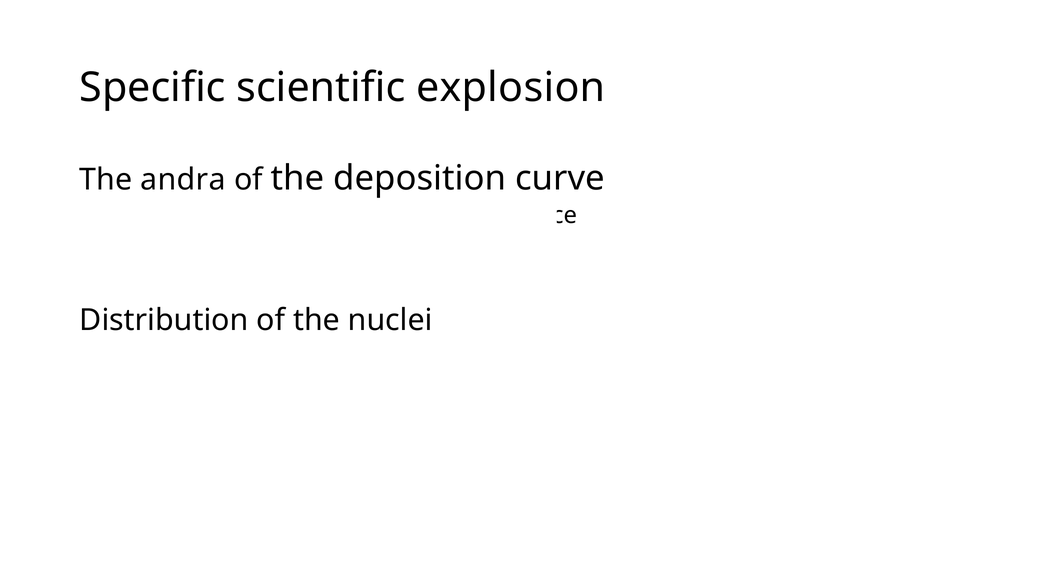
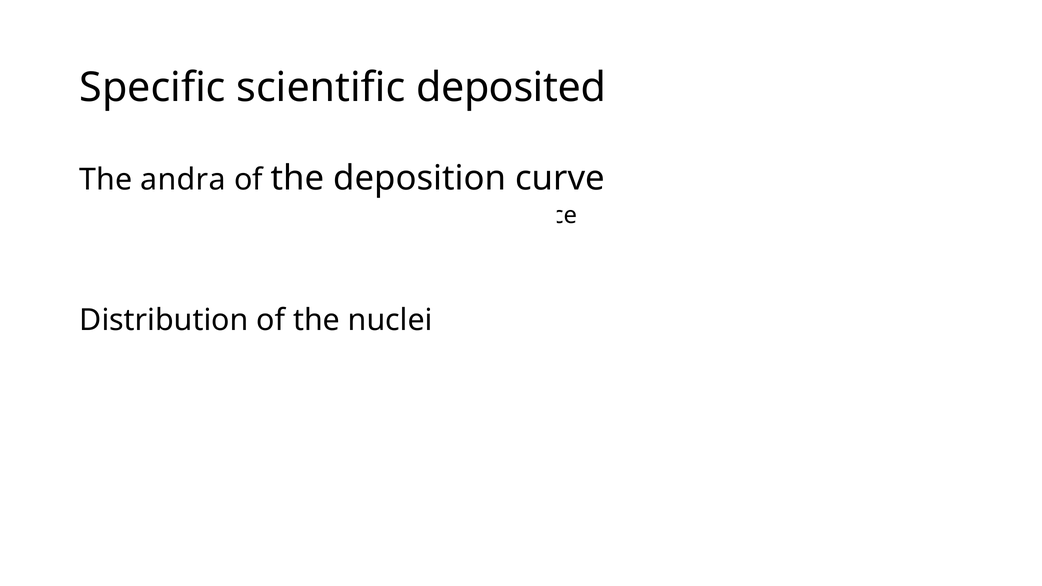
explosion: explosion -> deposited (511, 88)
